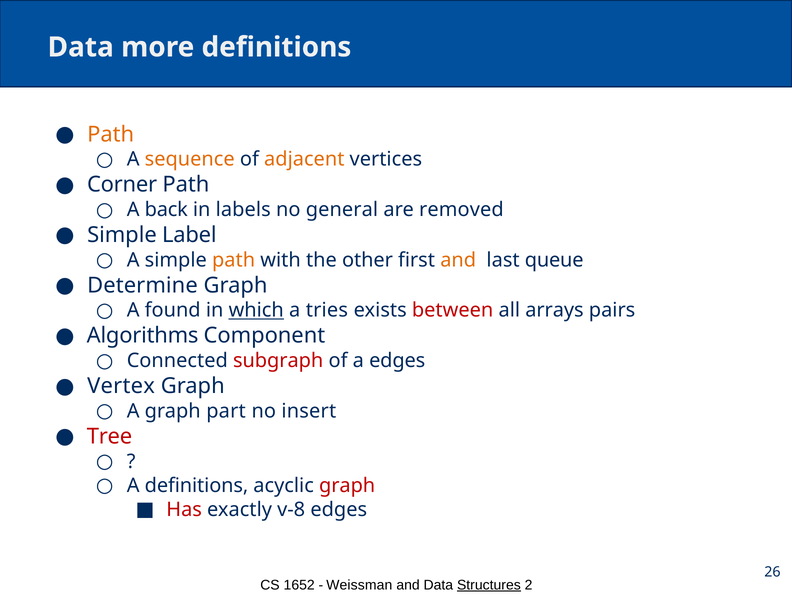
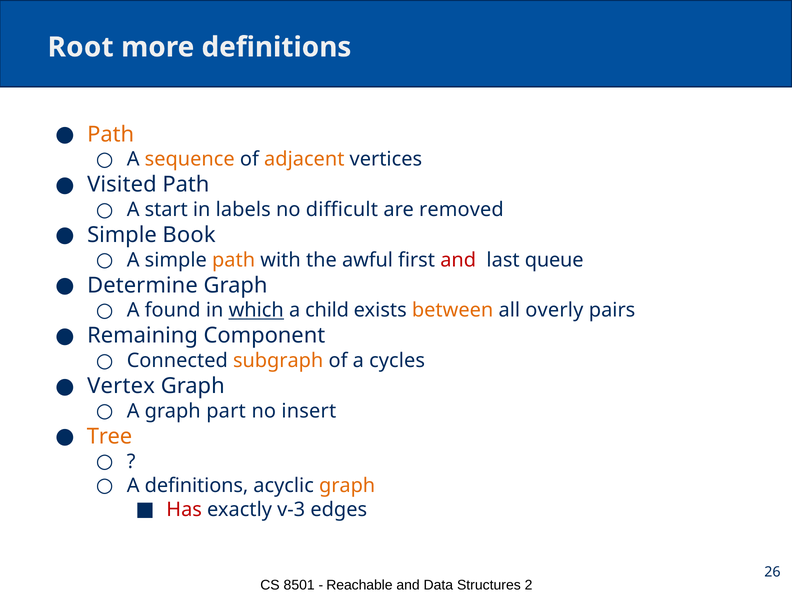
Data: Data -> Root (81, 47)
Corner: Corner -> Visited (122, 184)
back: back -> start (166, 209)
general: general -> difficult (342, 209)
Label: Label -> Book (189, 235)
other: other -> awful (368, 260)
and colour: orange -> red (458, 260)
tries: tries -> child (327, 310)
between colour: red -> orange (453, 310)
arrays: arrays -> overly (554, 310)
Algorithms: Algorithms -> Remaining (143, 335)
subgraph colour: red -> orange (278, 360)
a edges: edges -> cycles (397, 360)
Tree colour: red -> orange (109, 436)
graph colour: red -> orange (347, 485)
v-8: v-8 -> v-3 (291, 509)
1652: 1652 -> 8501 (299, 584)
Weissman: Weissman -> Reachable (359, 584)
Structures underline: present -> none (489, 584)
